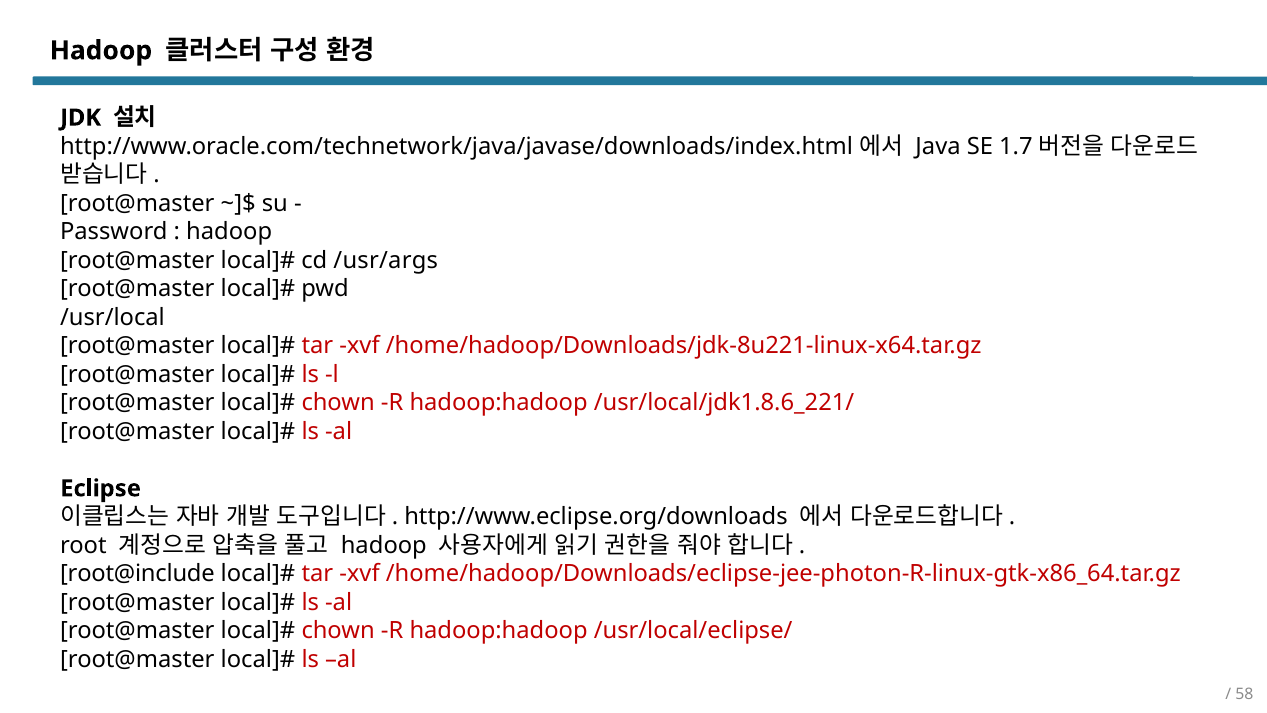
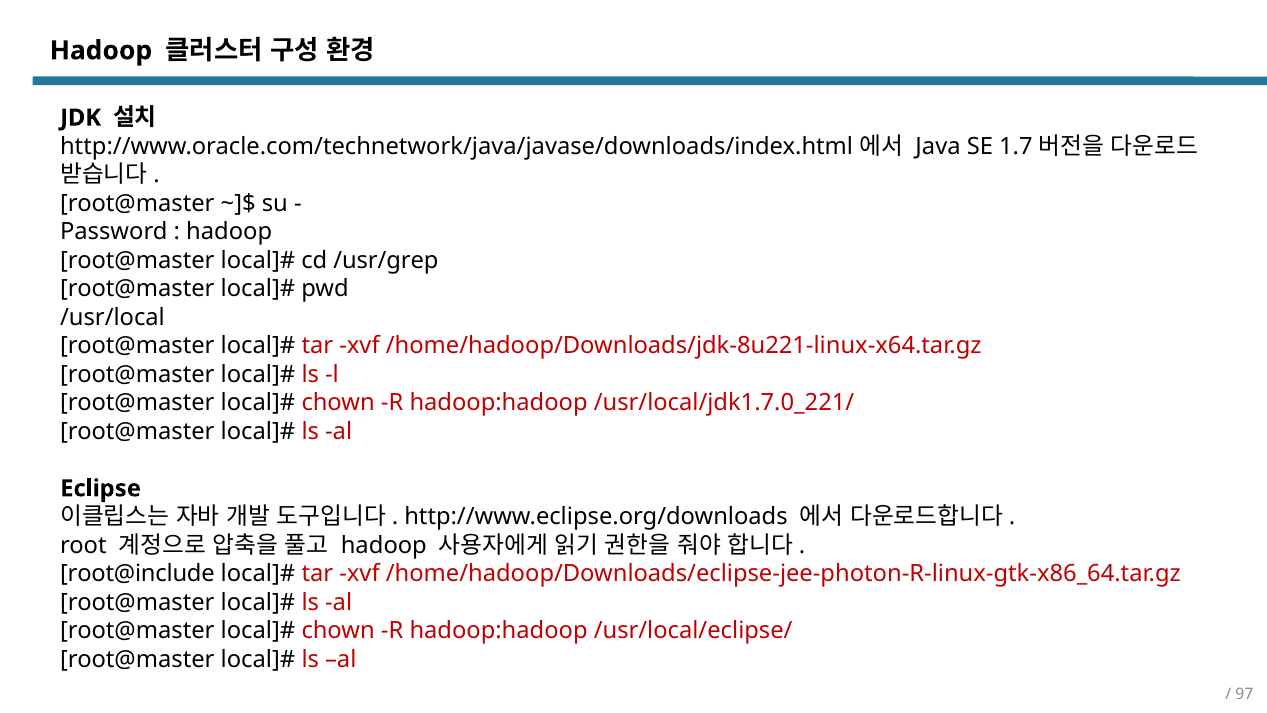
/usr/args: /usr/args -> /usr/grep (386, 260)
/usr/local/jdk1.8.6_221/: /usr/local/jdk1.8.6_221/ -> /usr/local/jdk1.7.0_221/ (724, 403)
58: 58 -> 97 (1244, 694)
